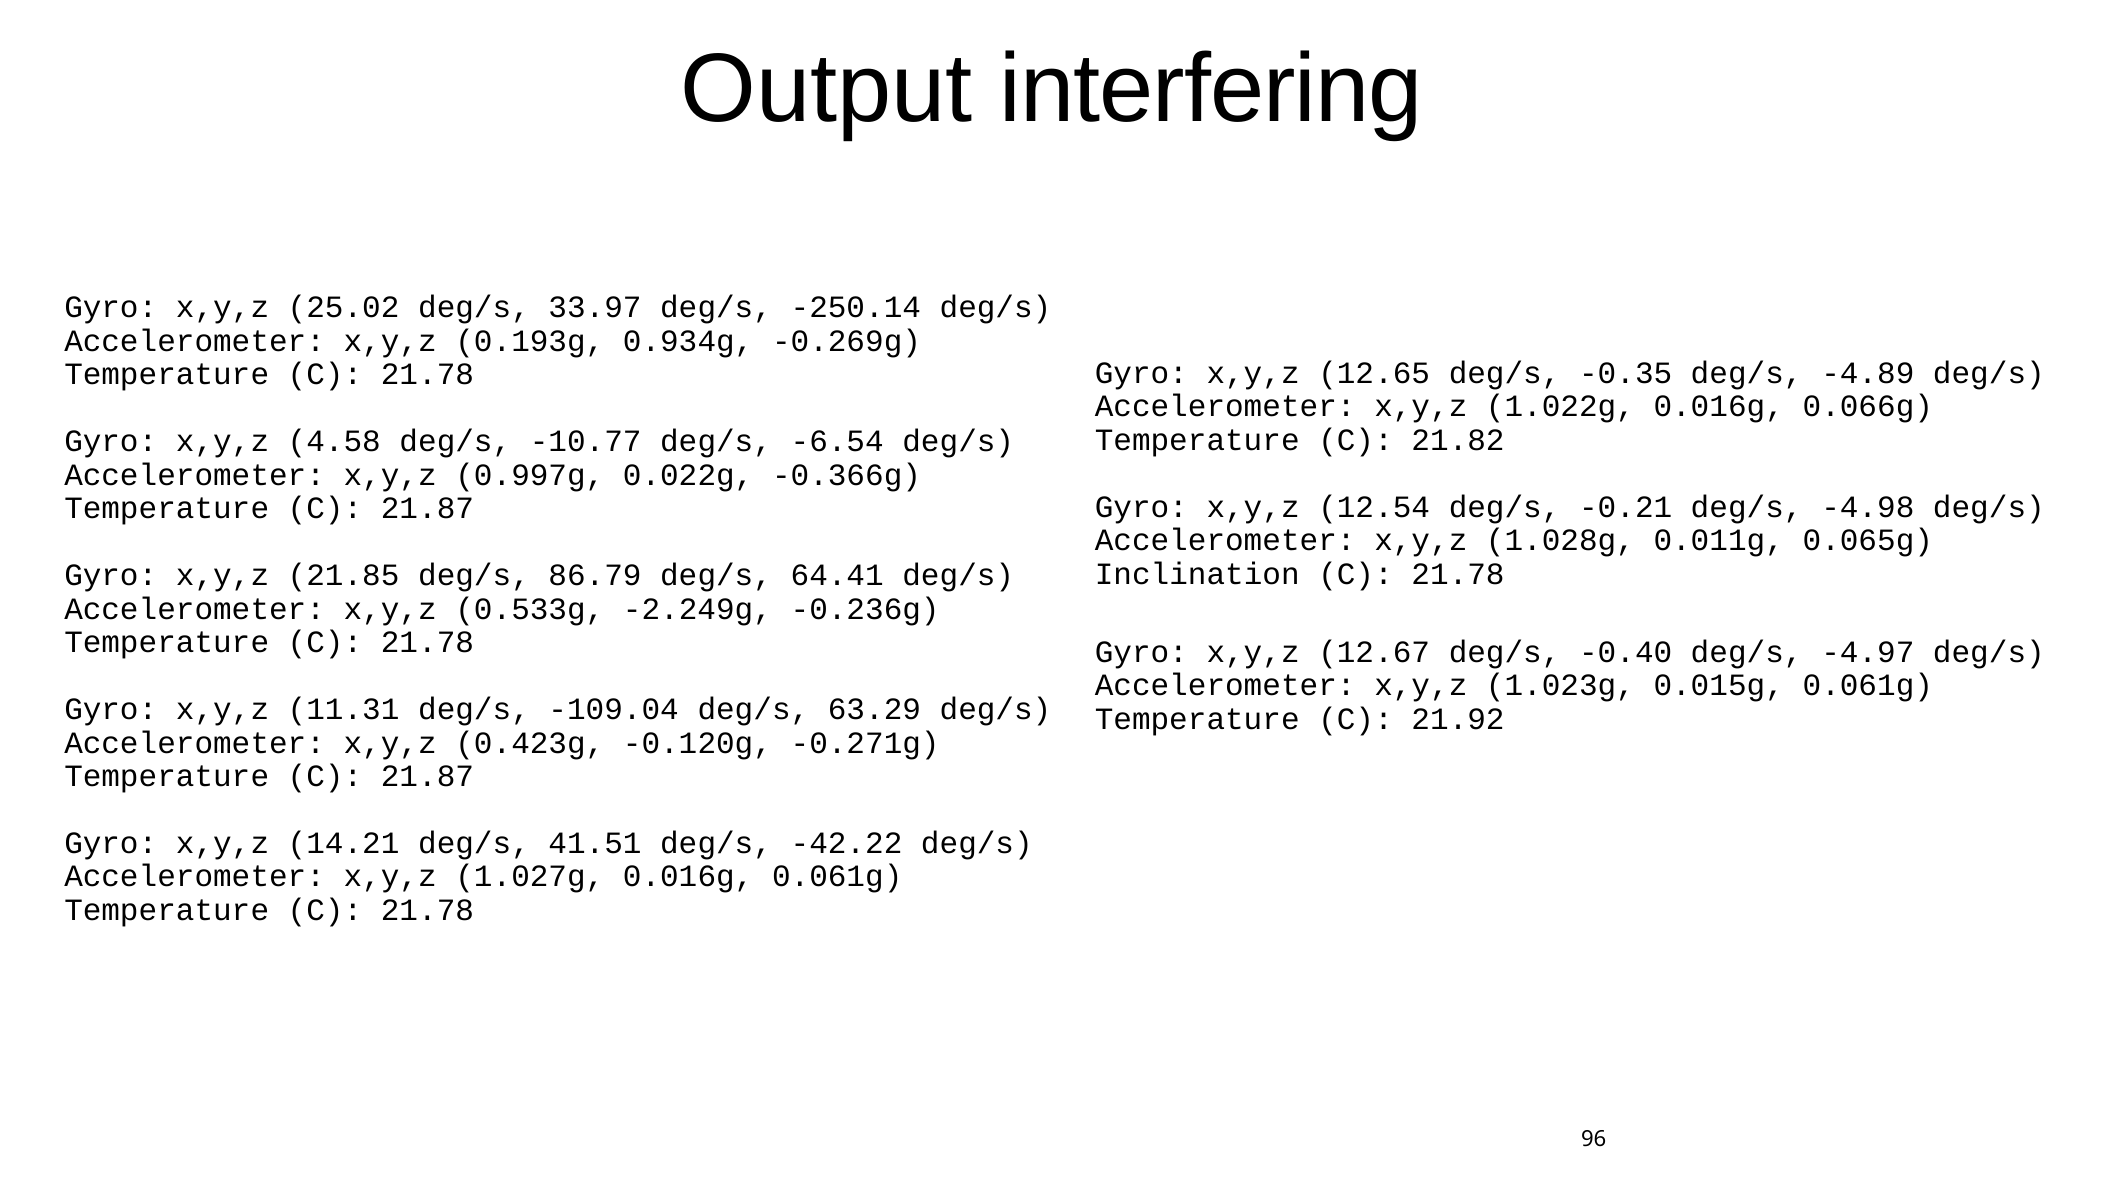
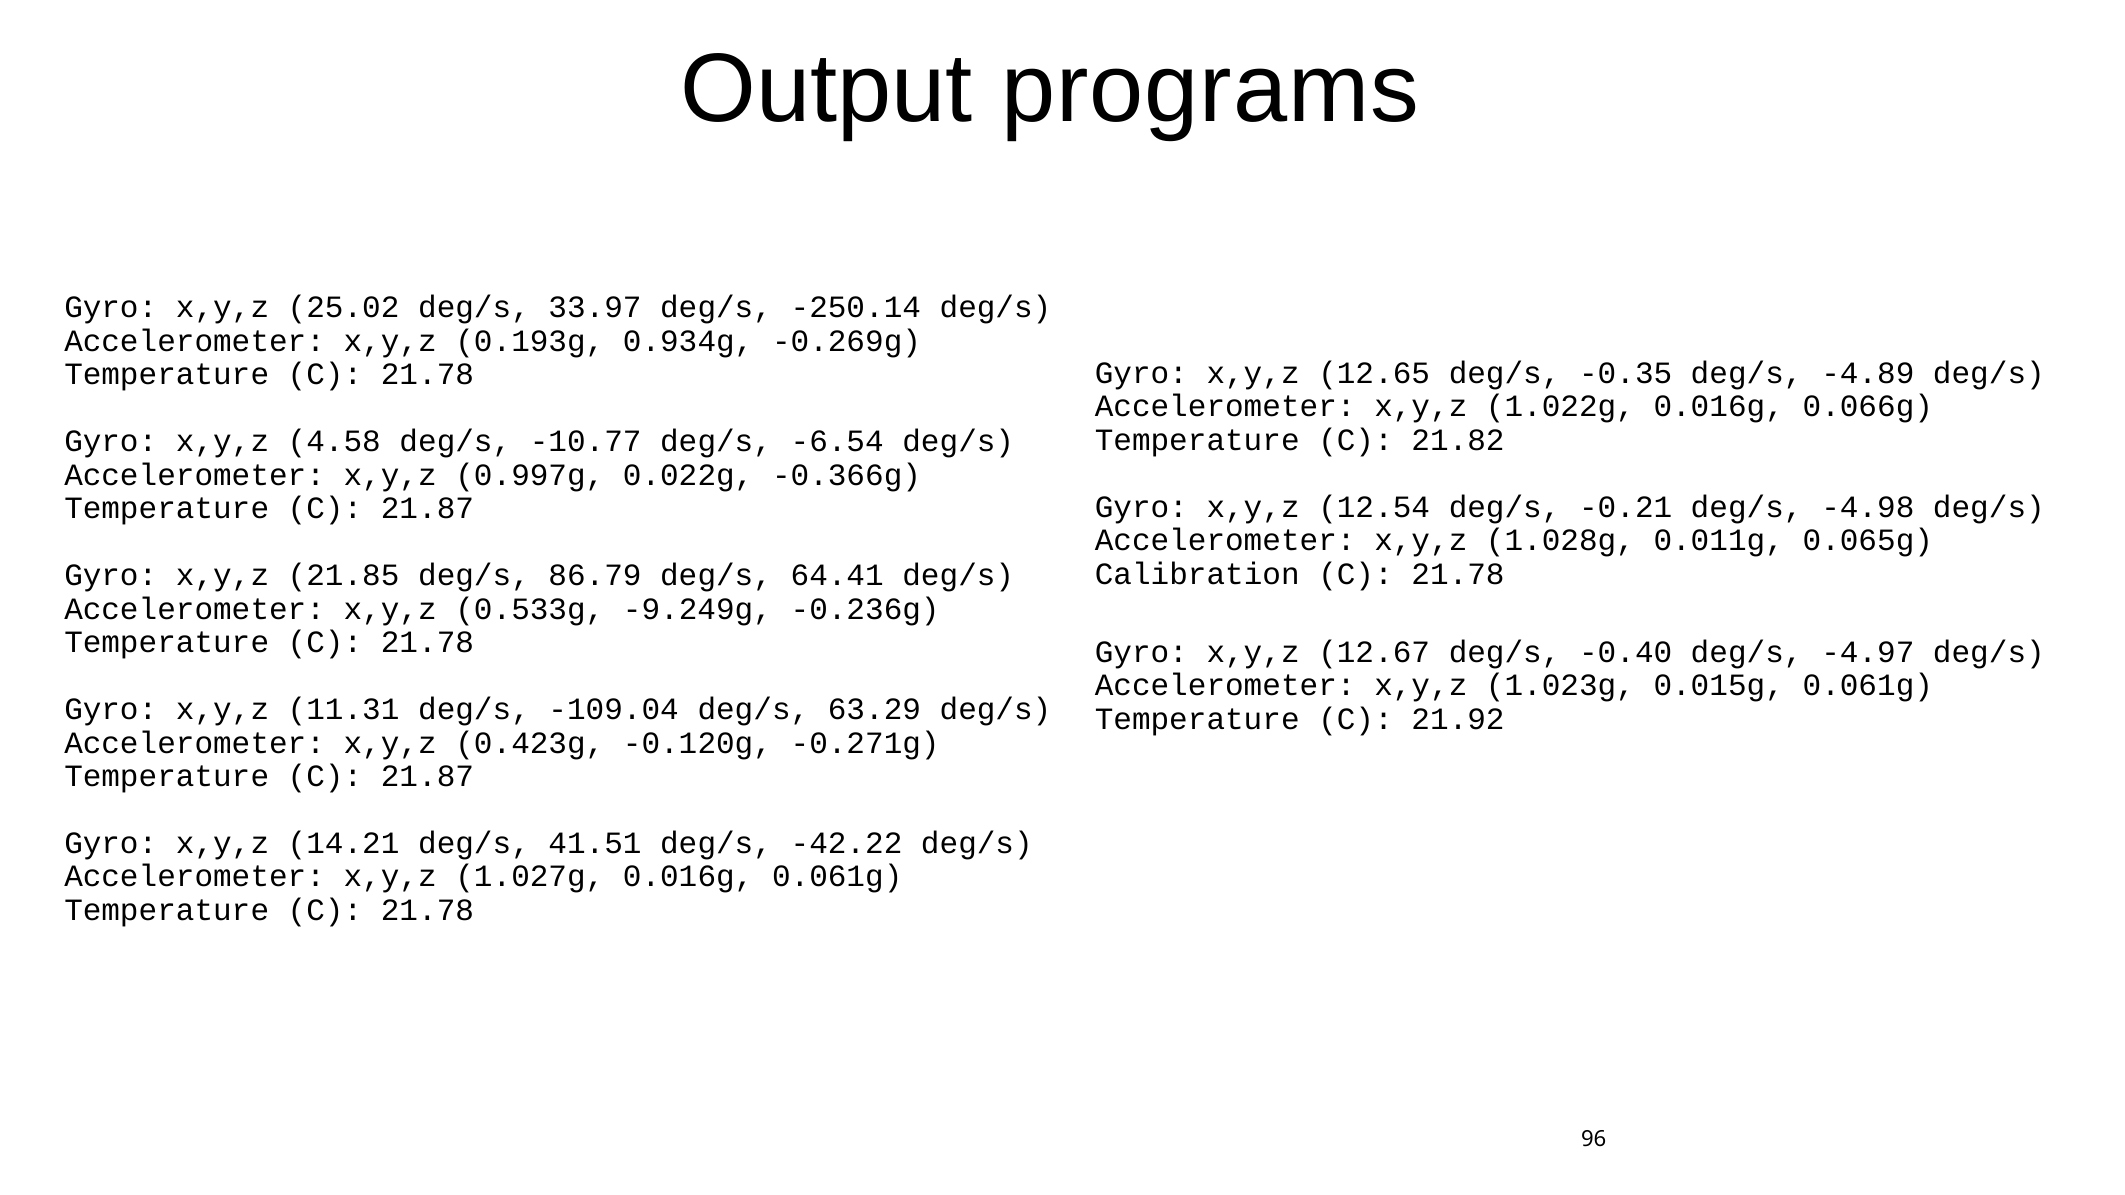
interfering: interfering -> programs (1210, 89)
Inclination: Inclination -> Calibration (1197, 574)
-2.249g: -2.249g -> -9.249g (697, 609)
